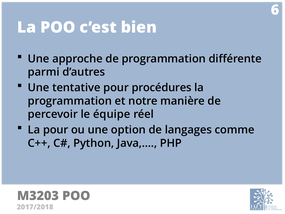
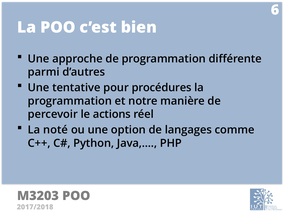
équipe: équipe -> actions (112, 114)
La pour: pour -> noté (56, 130)
